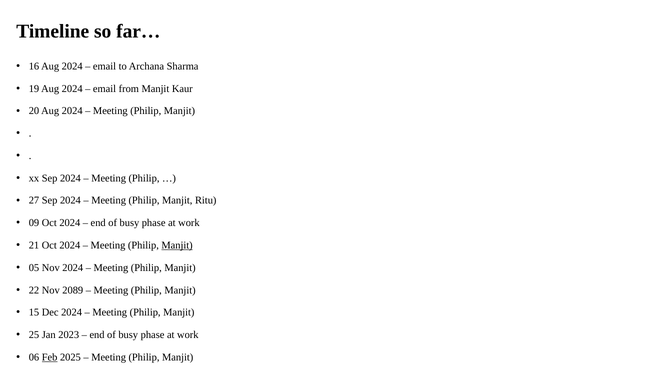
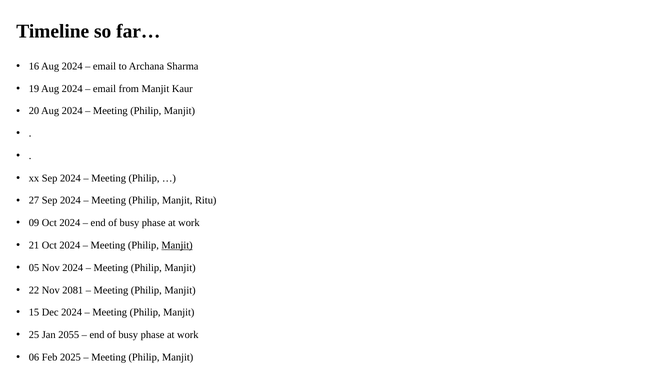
2089: 2089 -> 2081 (73, 290)
2023: 2023 -> 2055 (69, 335)
Feb underline: present -> none (50, 357)
